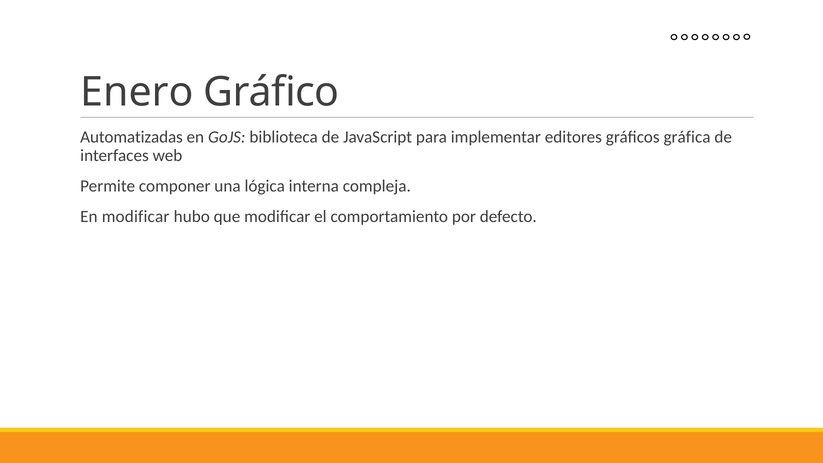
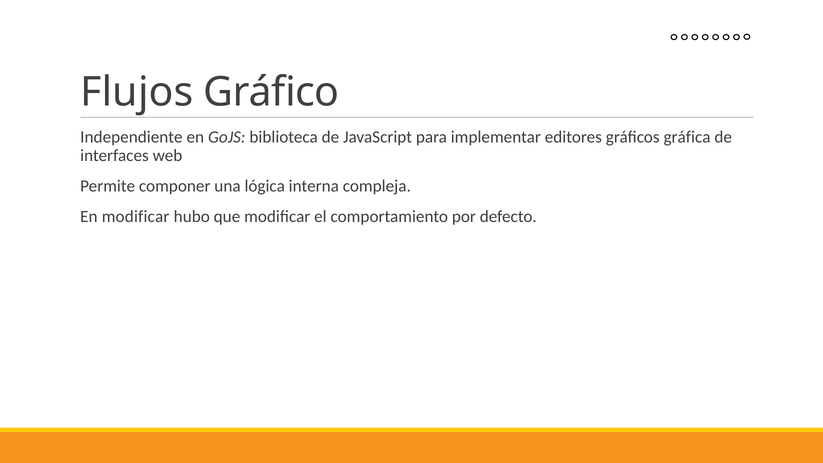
Enero: Enero -> Flujos (137, 92)
Automatizadas: Automatizadas -> Independiente (131, 137)
